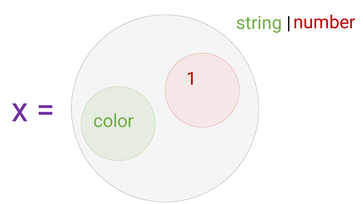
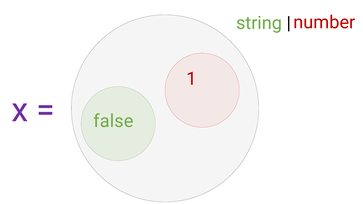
color: color -> false (113, 121)
